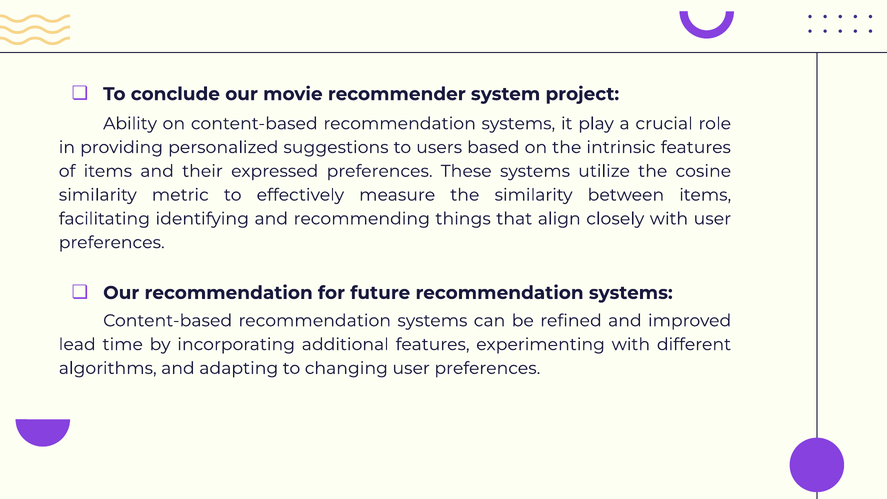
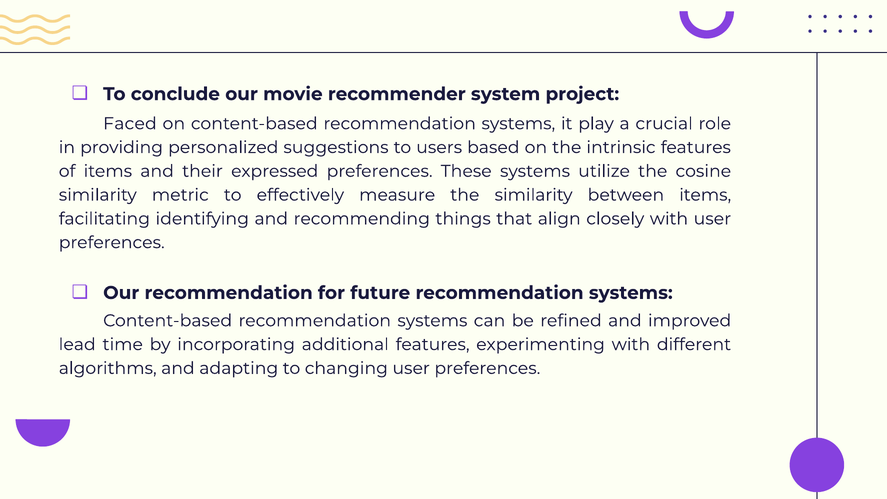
Ability: Ability -> Faced (130, 124)
